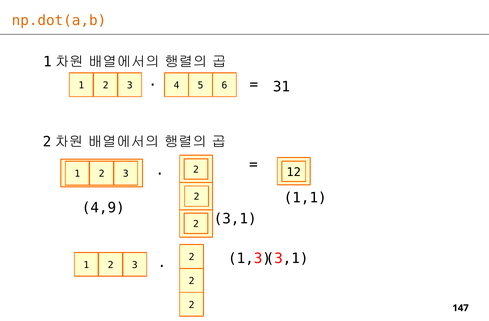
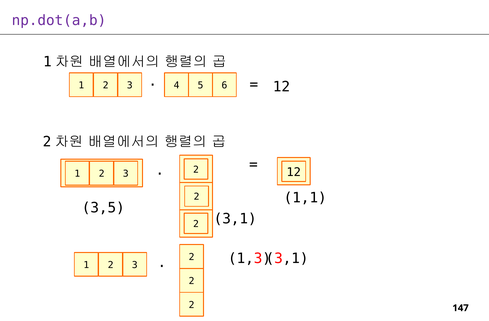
np.dot(a,b colour: orange -> purple (59, 21)
31: 31 -> 12 (281, 87)
4,9: 4,9 -> 3,5 (103, 208)
